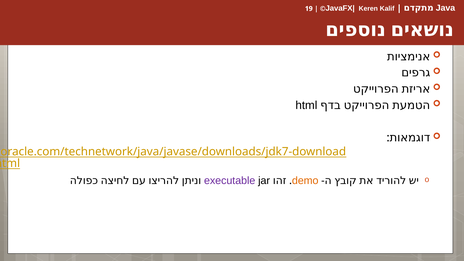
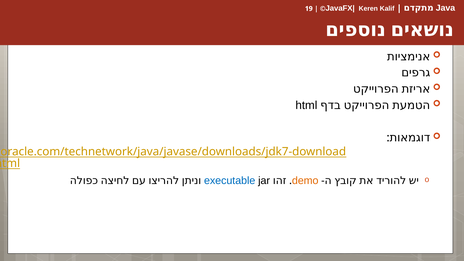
executable colour: purple -> blue (230, 181)
